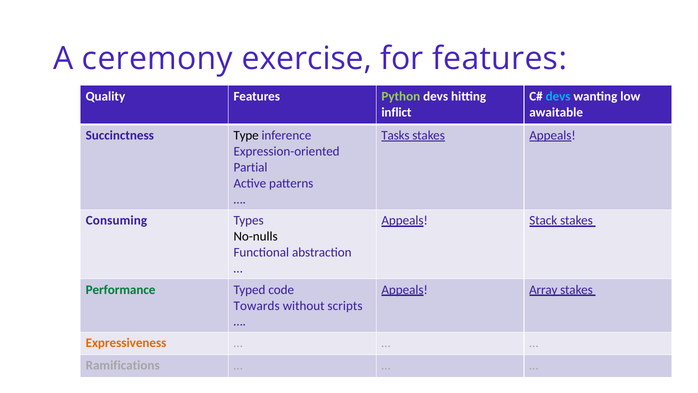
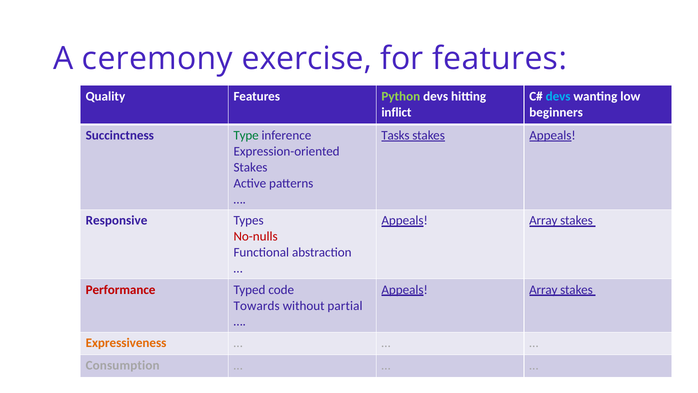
awaitable: awaitable -> beginners (556, 112)
Type colour: black -> green (246, 135)
Partial: Partial -> Stakes (250, 167)
Consuming: Consuming -> Responsive (117, 220)
Stack: Stack -> Array (543, 220)
No-nulls colour: black -> red (256, 236)
Performance colour: green -> red (121, 289)
scripts: scripts -> partial (345, 305)
Ramifications: Ramifications -> Consumption (123, 365)
